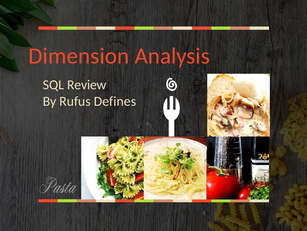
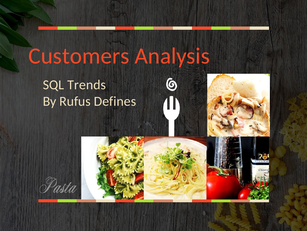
Dimension: Dimension -> Customers (79, 56)
Review: Review -> Trends (87, 85)
